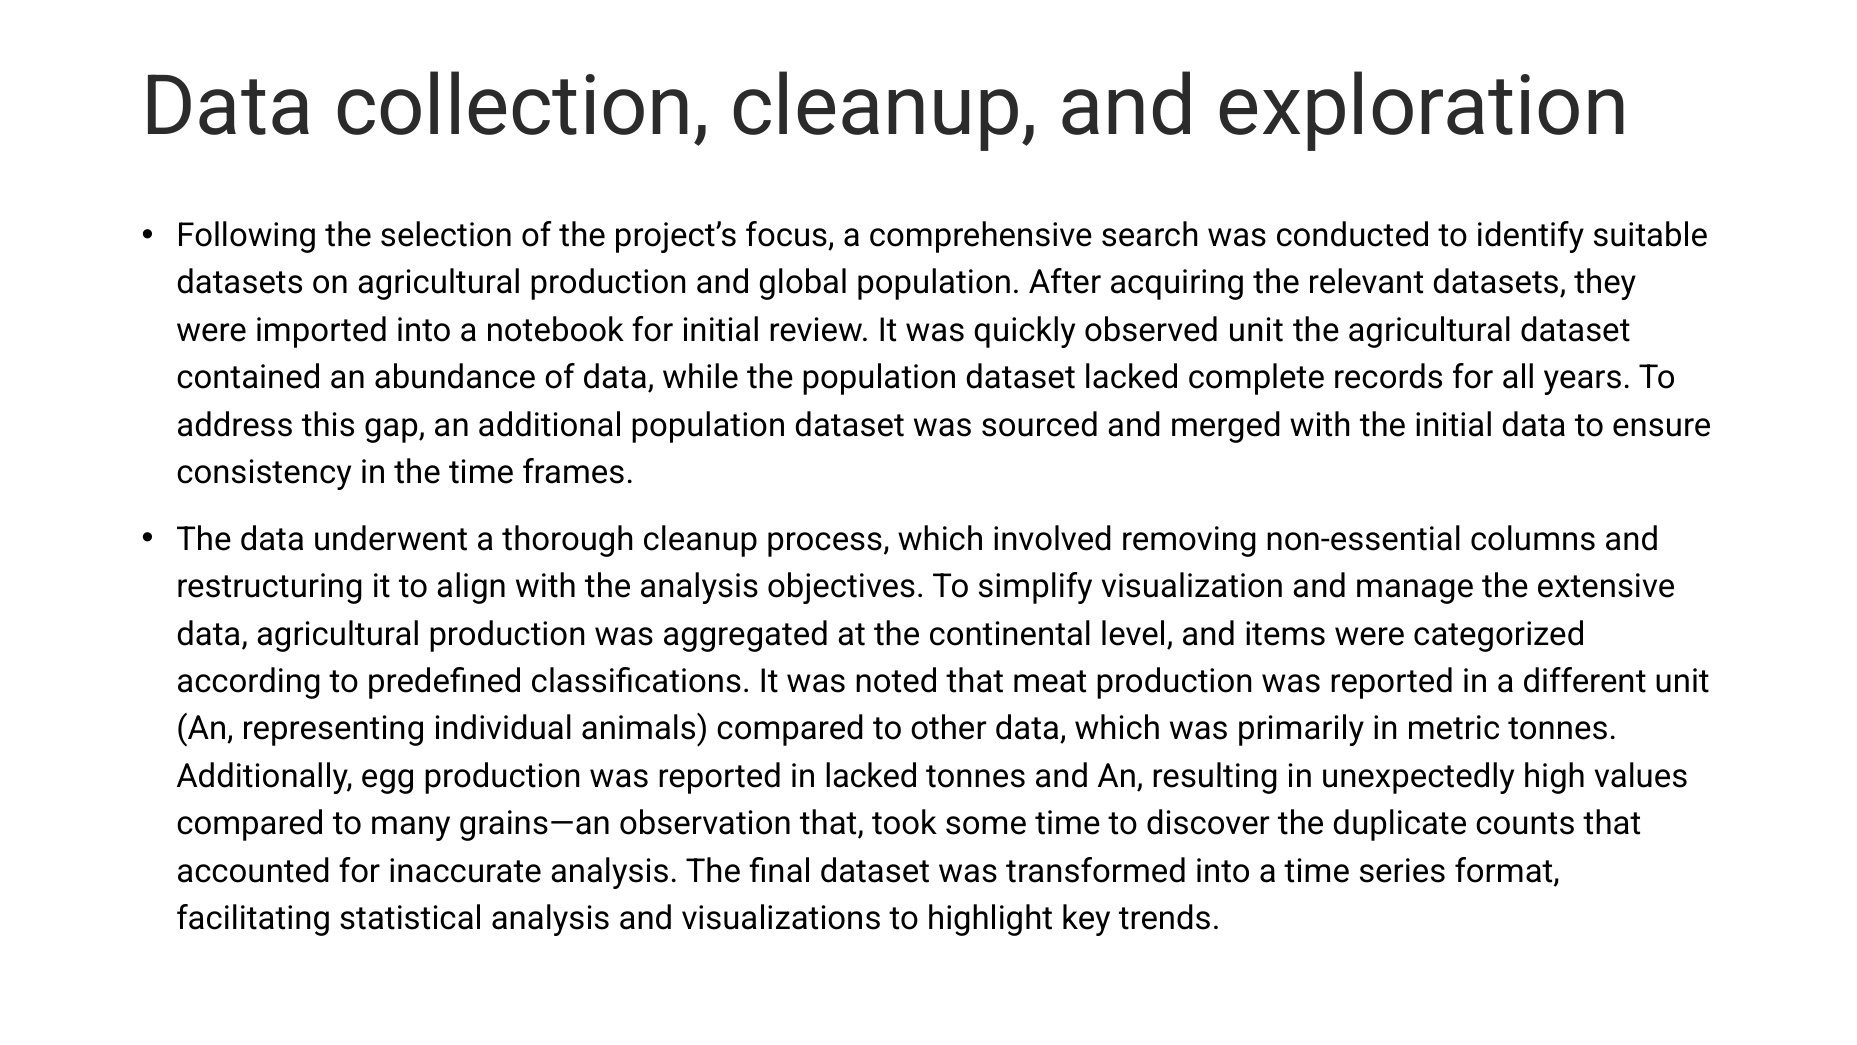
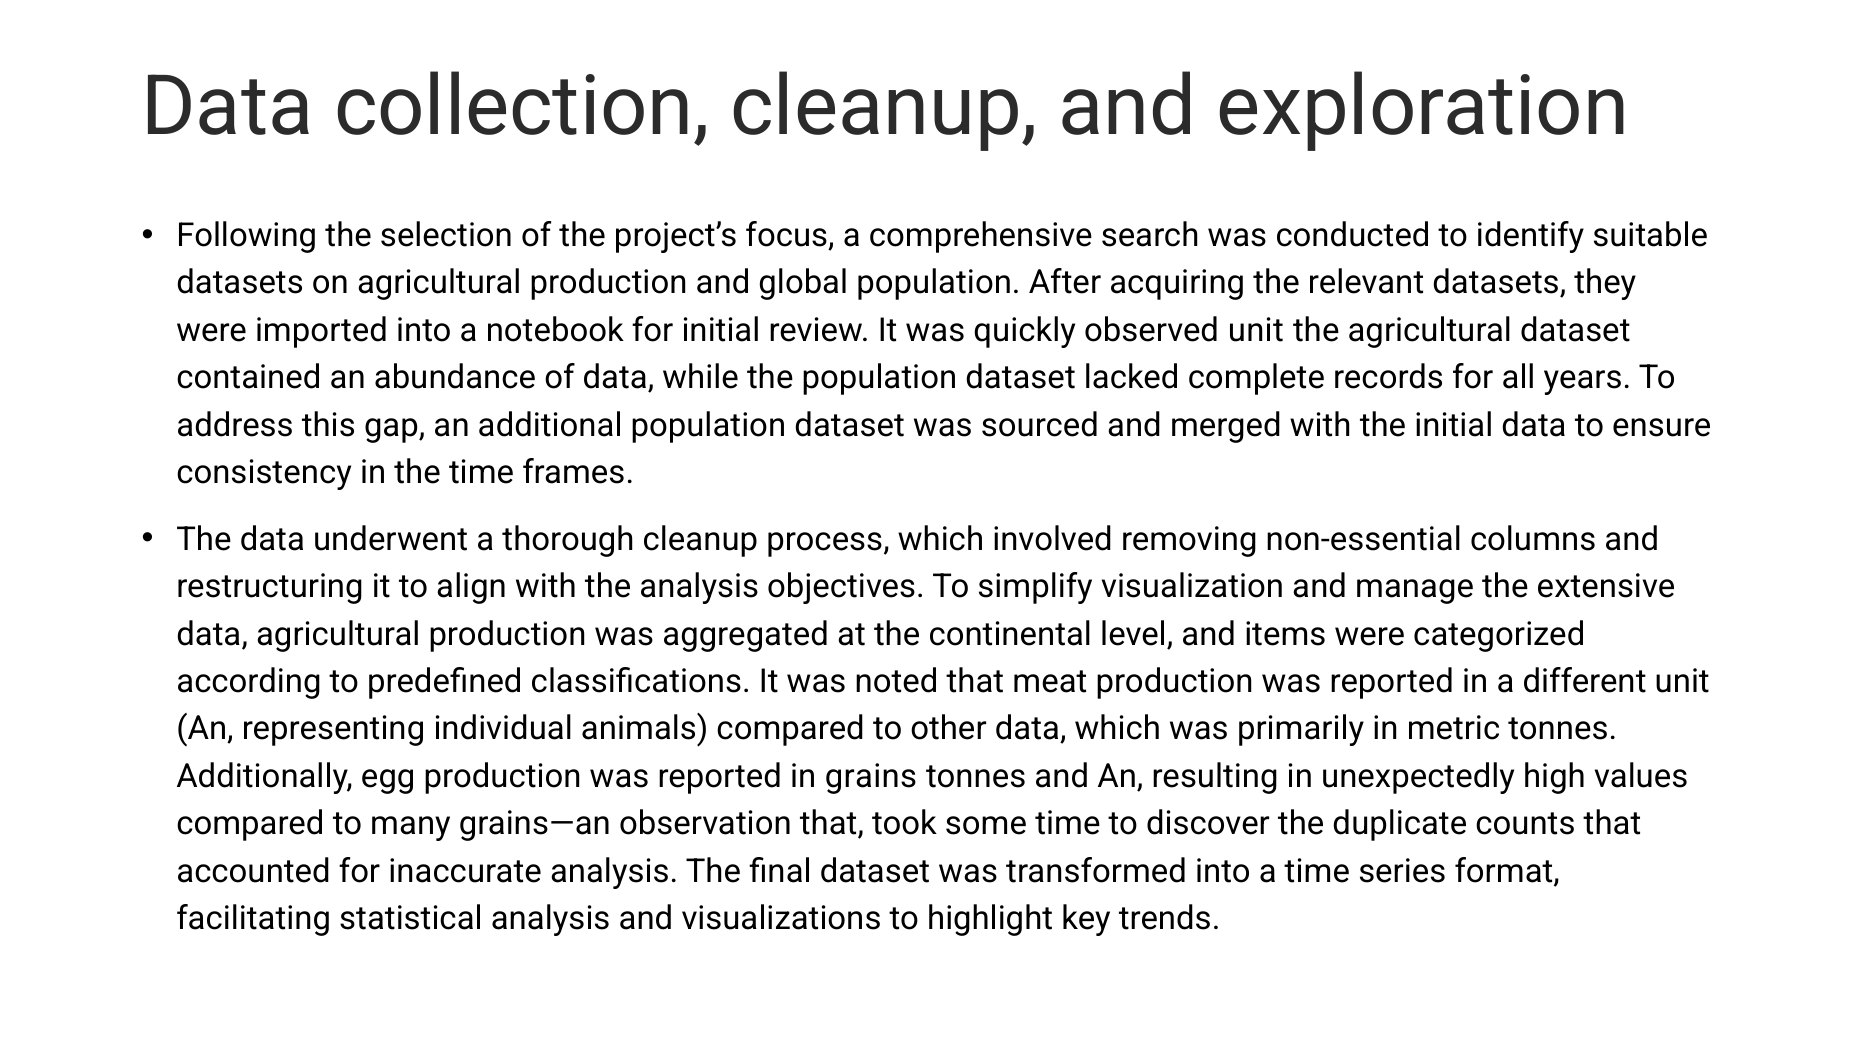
in lacked: lacked -> grains (871, 776)
